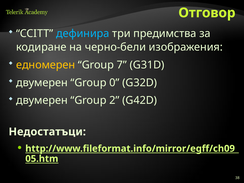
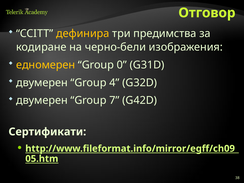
дефинира colour: light blue -> yellow (83, 34)
7: 7 -> 0 (122, 65)
0: 0 -> 4 (114, 83)
2: 2 -> 7 (114, 100)
Недостатъци: Недостатъци -> Сертификати (47, 132)
